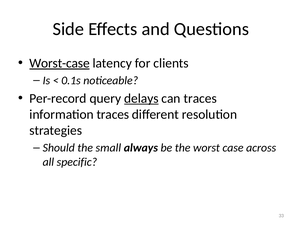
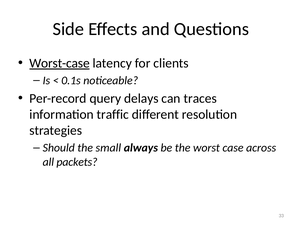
delays underline: present -> none (141, 99)
information traces: traces -> traffic (113, 115)
specific: specific -> packets (77, 162)
